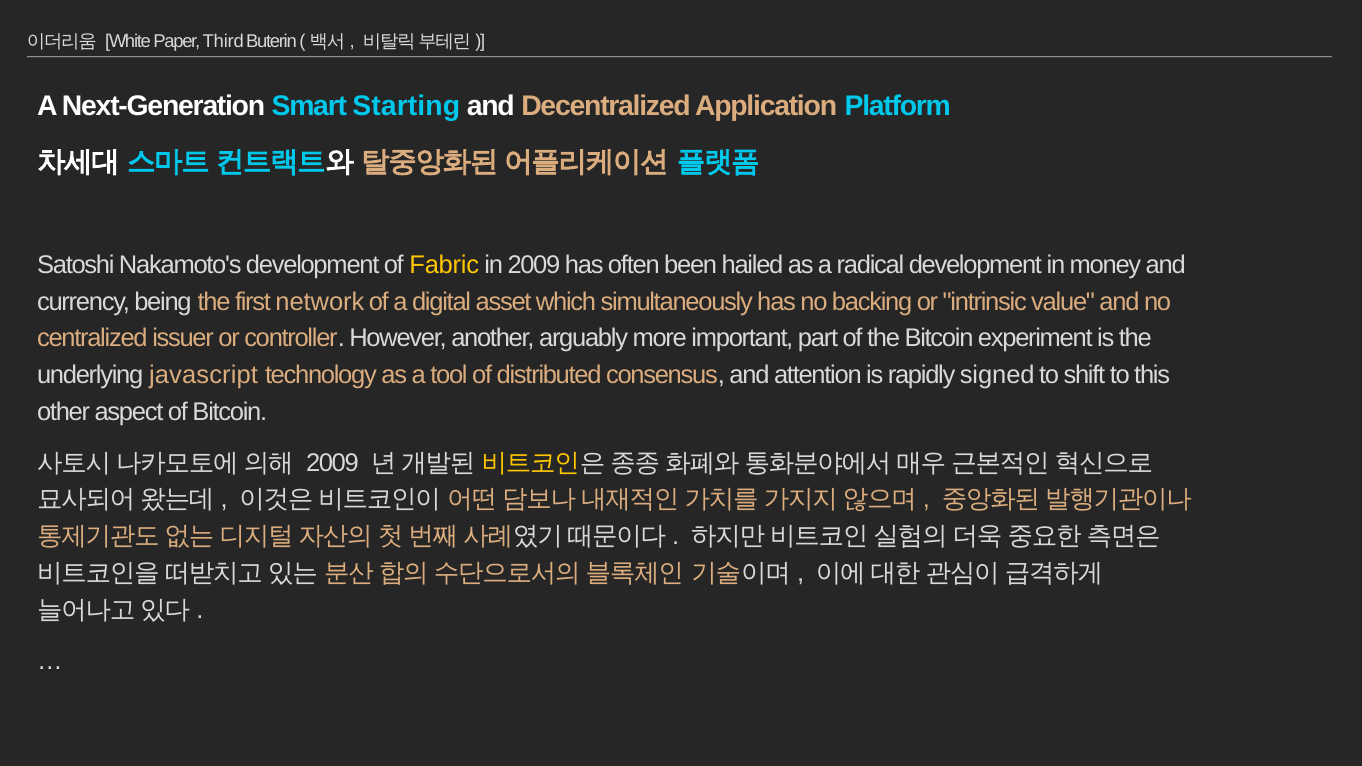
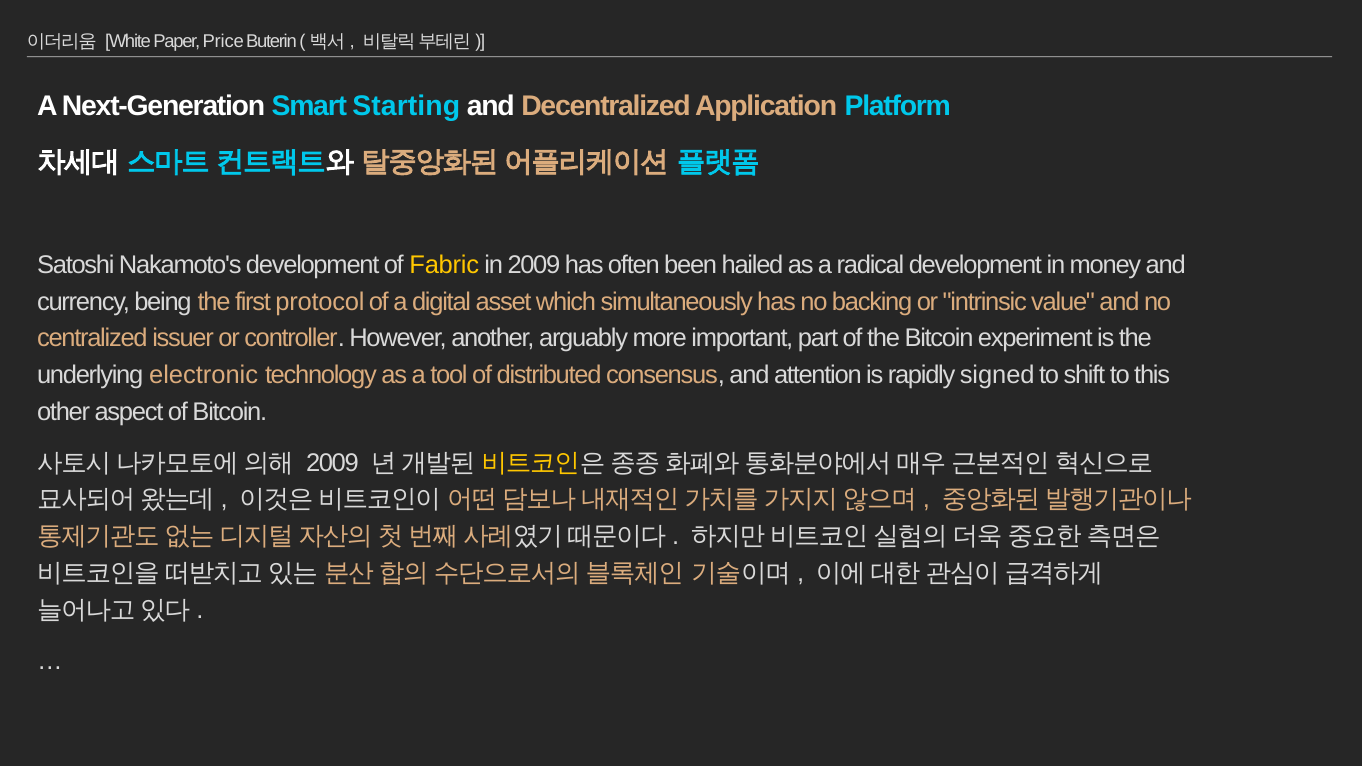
Third: Third -> Price (223, 41)
network: network -> protocol (320, 302)
javascript: javascript -> electronic (204, 375)
